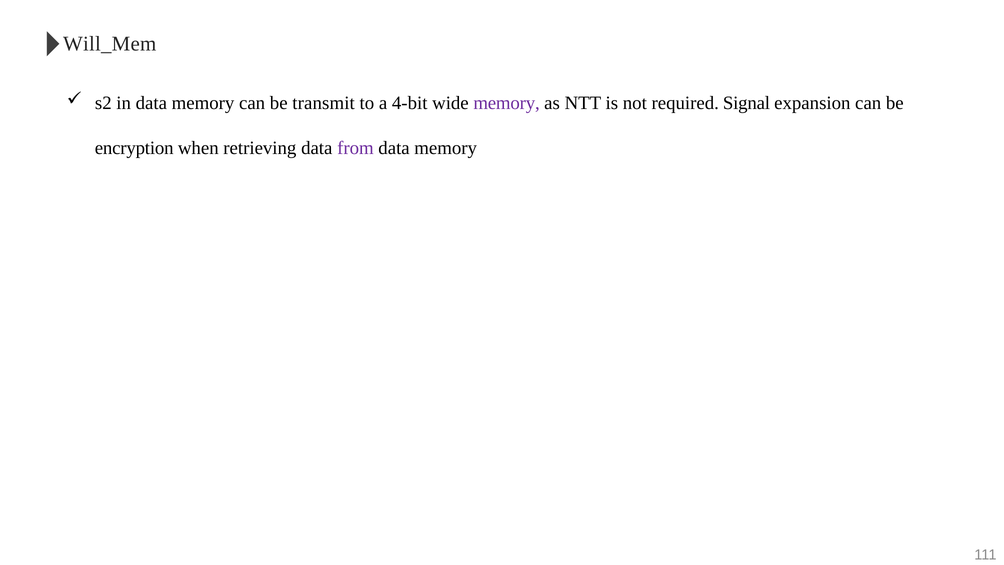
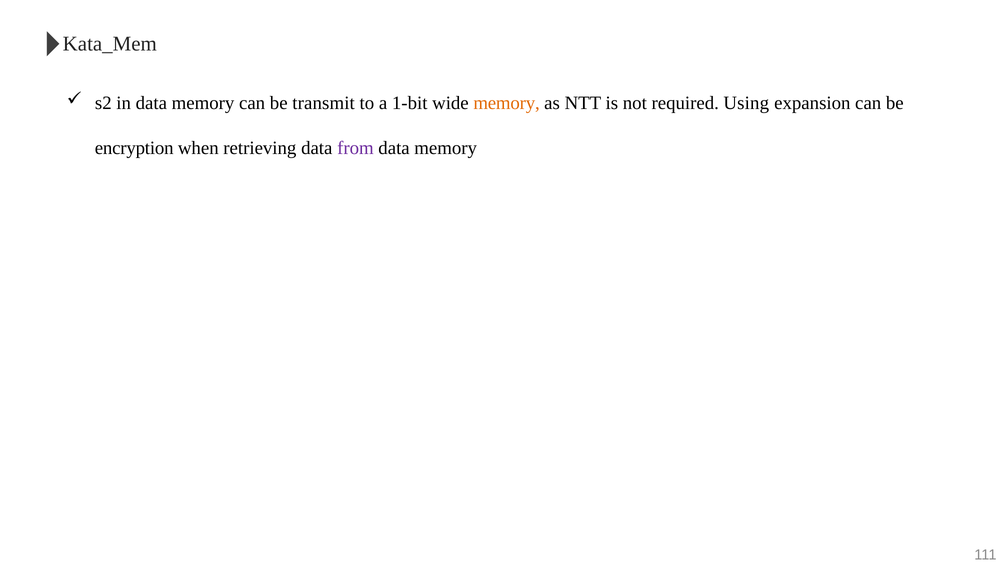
Will_Mem: Will_Mem -> Kata_Mem (110, 44)
4-bit: 4-bit -> 1-bit (410, 103)
memory colour: purple -> orange (507, 103)
Signal: Signal -> Using (746, 103)
